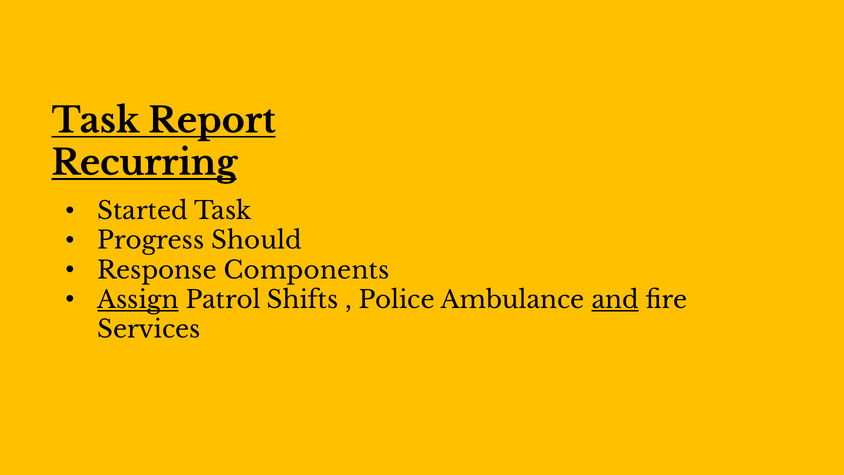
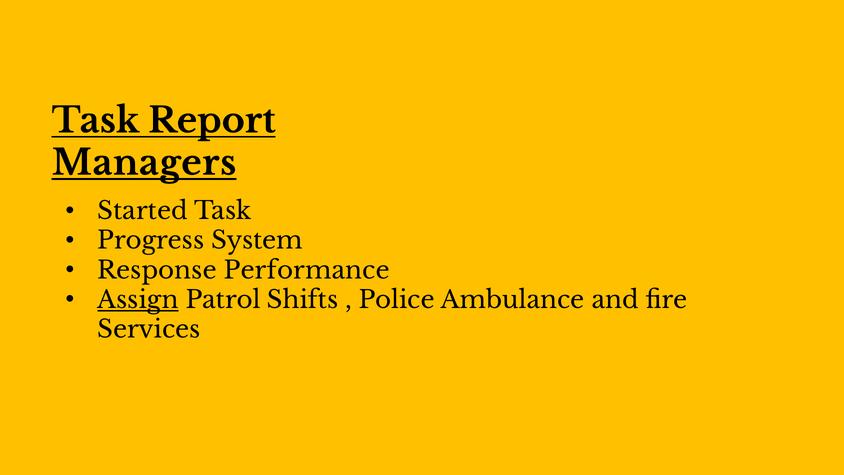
Recurring: Recurring -> Managers (144, 163)
Should: Should -> System (257, 241)
Components: Components -> Performance (307, 270)
and underline: present -> none (615, 300)
